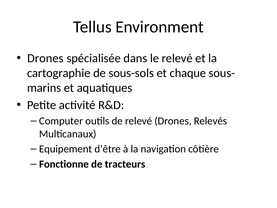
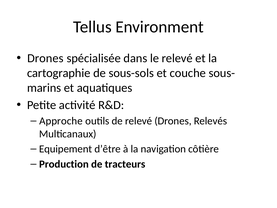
chaque: chaque -> couche (188, 73)
Computer: Computer -> Approche (61, 121)
Fonctionne: Fonctionne -> Production (64, 164)
